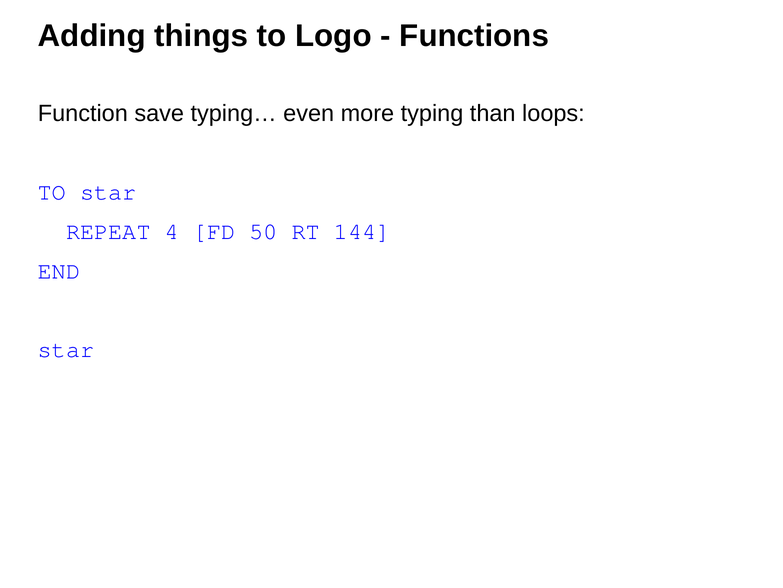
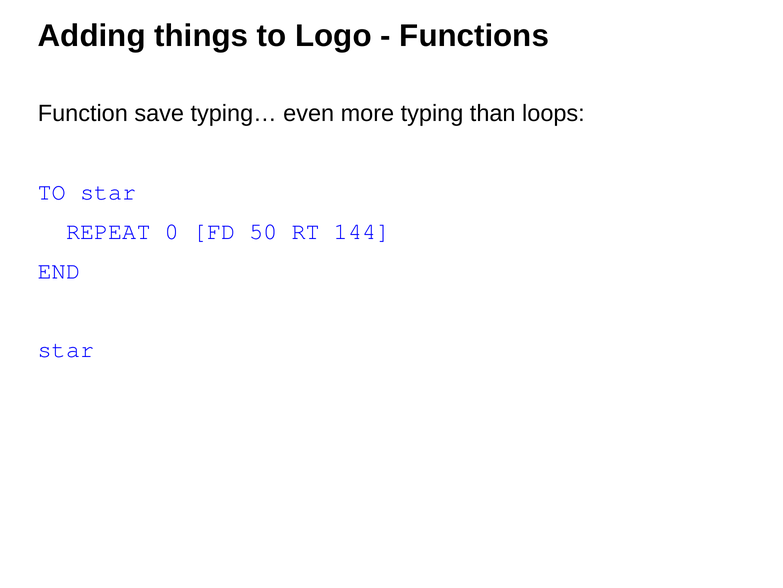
4: 4 -> 0 (172, 231)
